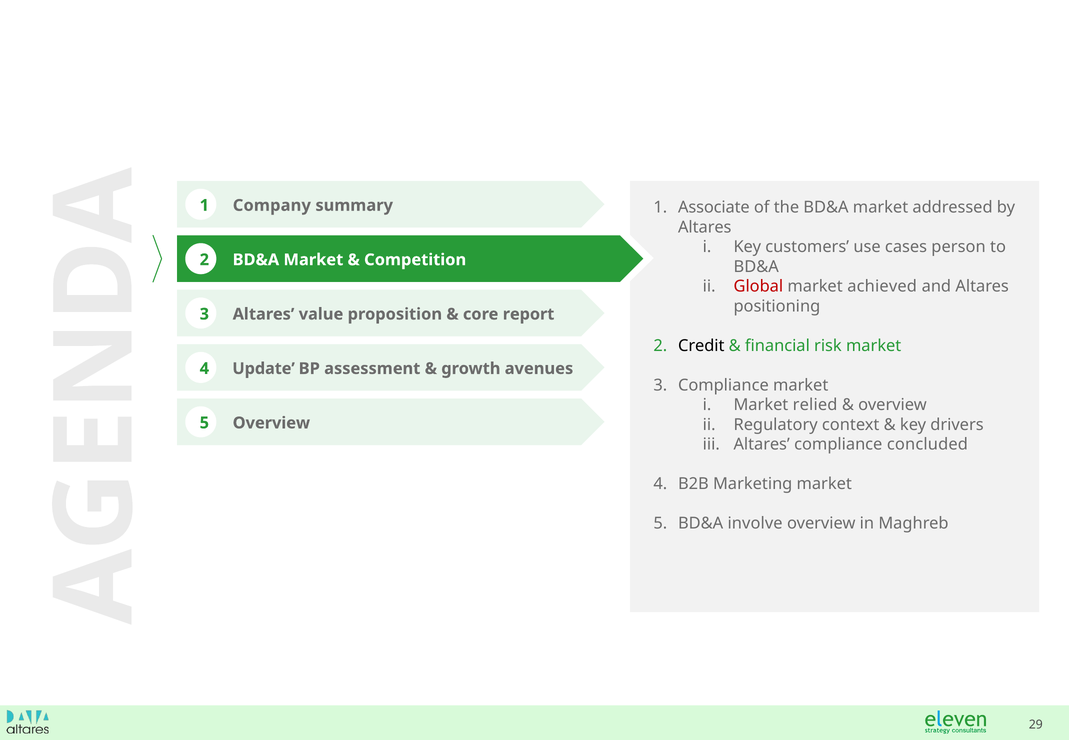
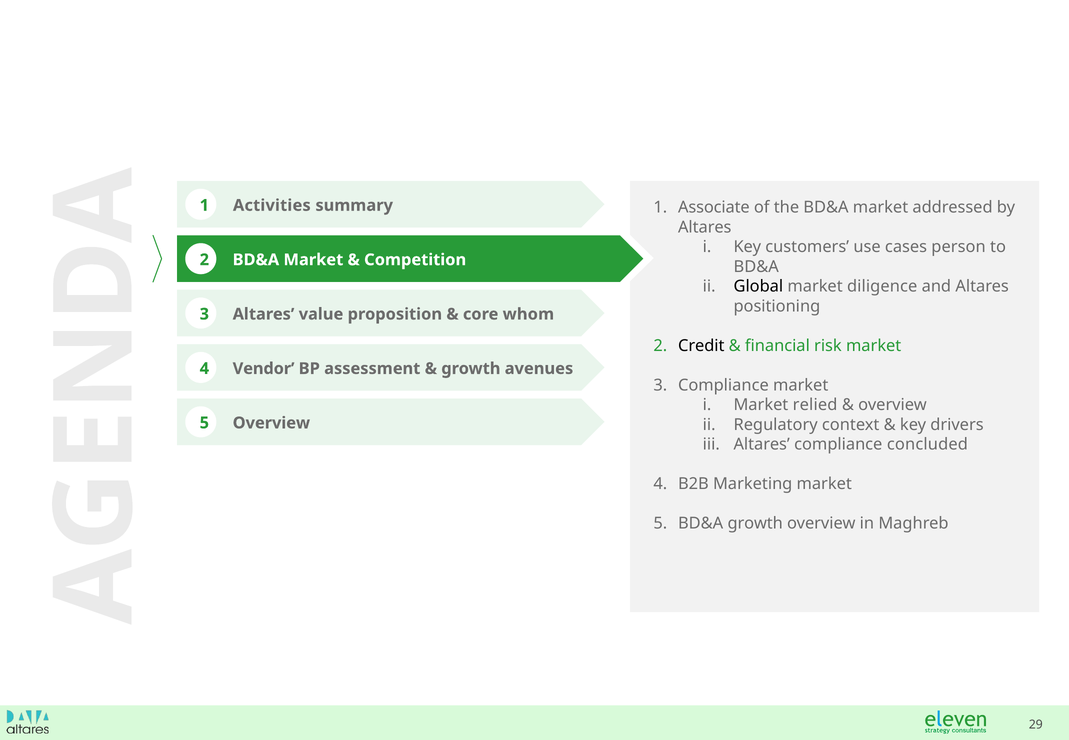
Company: Company -> Activities (272, 205)
Global colour: red -> black (758, 286)
achieved: achieved -> diligence (882, 286)
report: report -> whom (528, 314)
Update: Update -> Vendor (264, 369)
BD&A involve: involve -> growth (755, 523)
